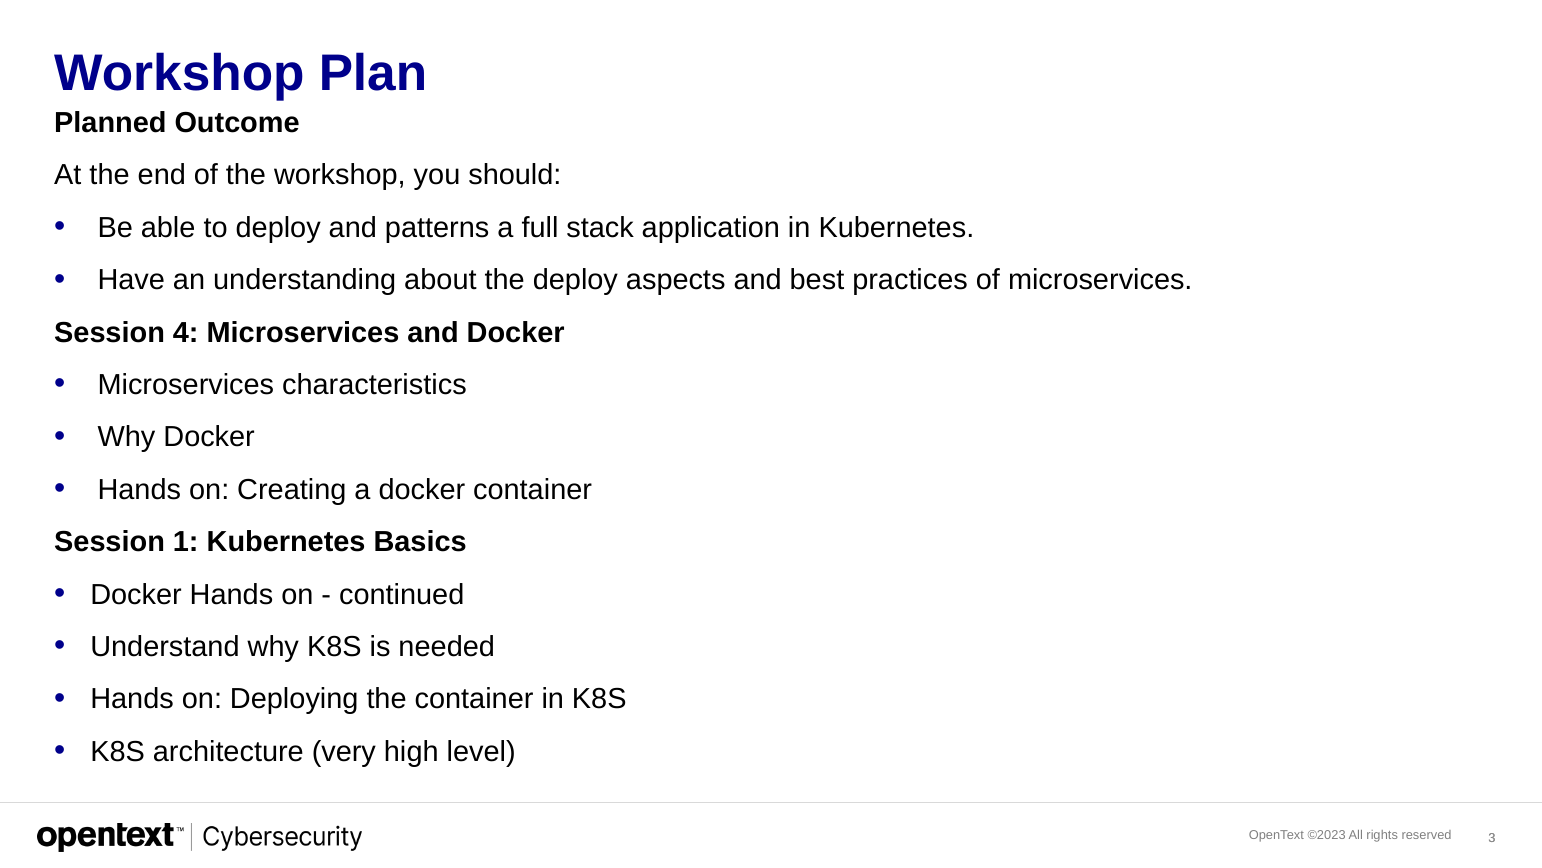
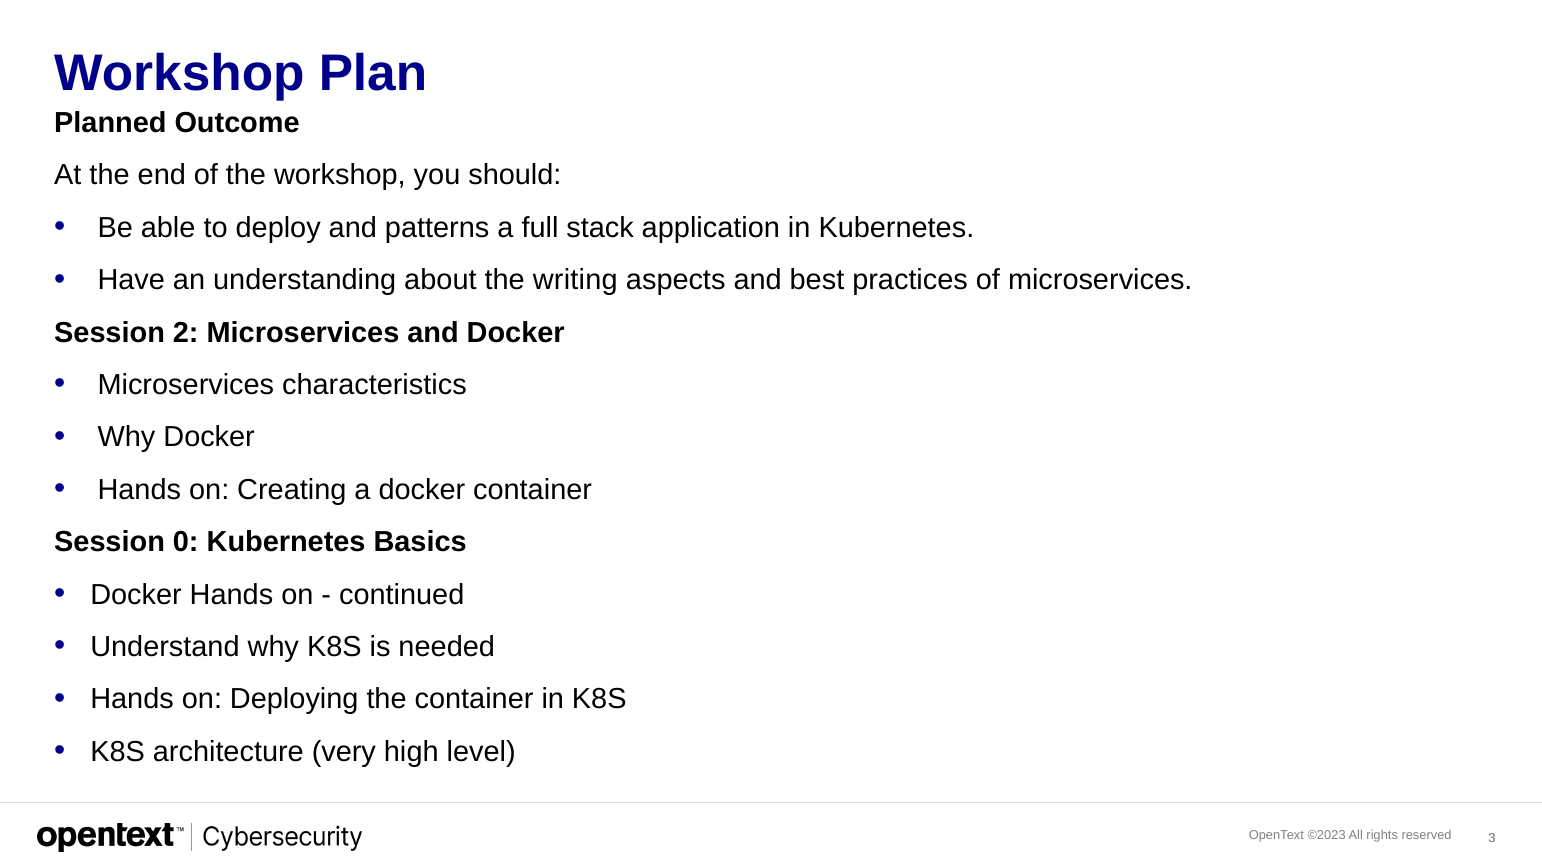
the deploy: deploy -> writing (575, 280)
4: 4 -> 2 (186, 332)
1: 1 -> 0 (186, 542)
